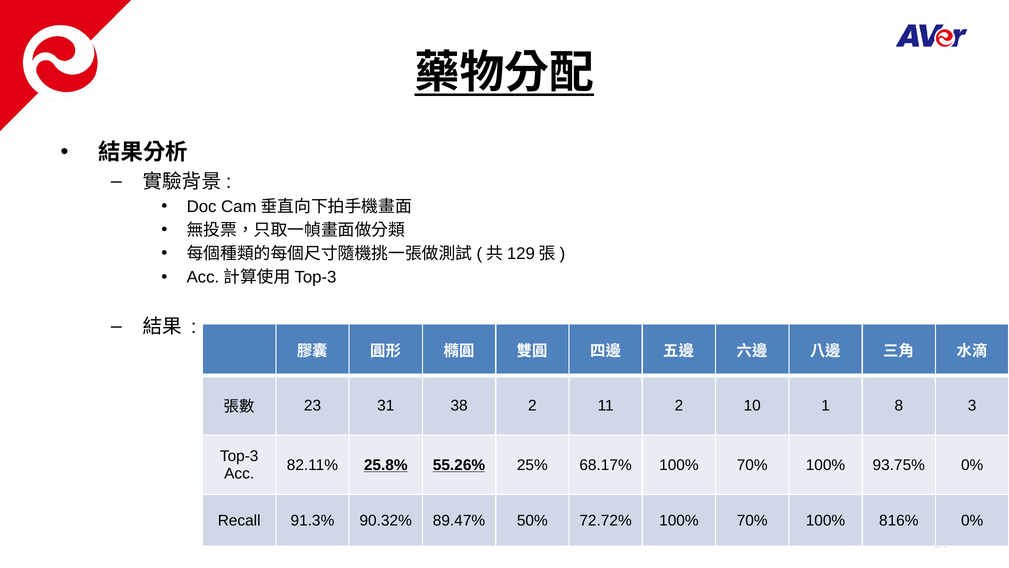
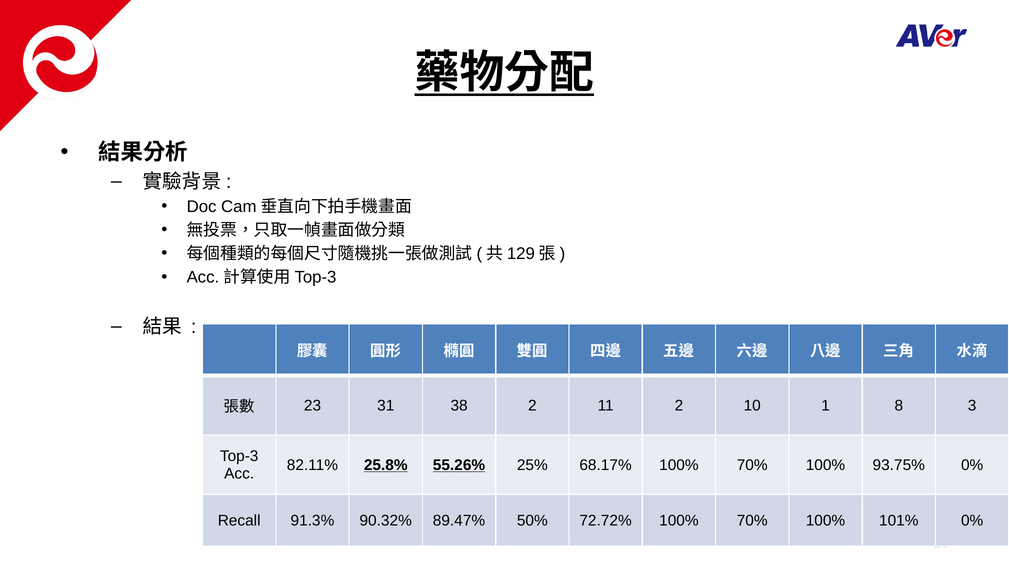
816%: 816% -> 101% (899, 520)
